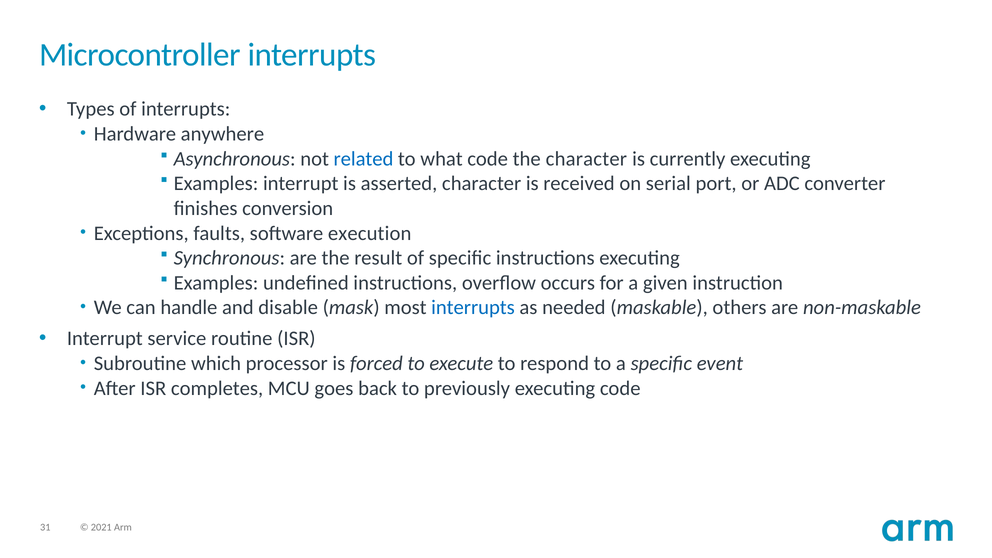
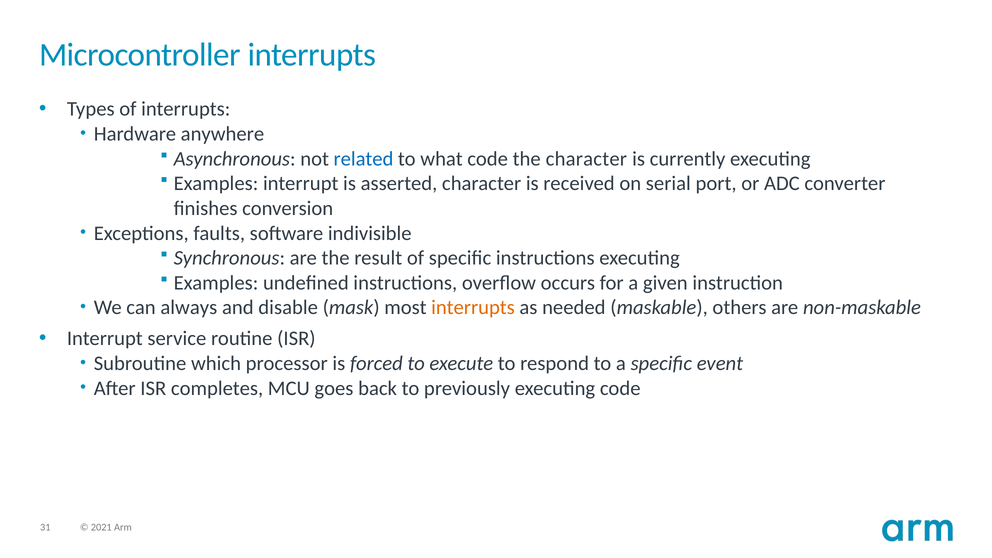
execution: execution -> indivisible (370, 233)
handle: handle -> always (189, 308)
interrupts colour: blue -> orange (473, 308)
